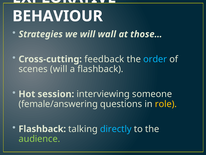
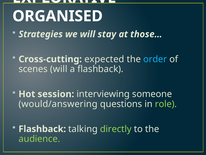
BEHAVIOUR: BEHAVIOUR -> ORGANISED (58, 16)
wall: wall -> stay (107, 34)
feedback: feedback -> expected (104, 59)
female/answering: female/answering -> would/answering (58, 104)
role colour: yellow -> light green (166, 104)
directly colour: light blue -> light green (116, 129)
